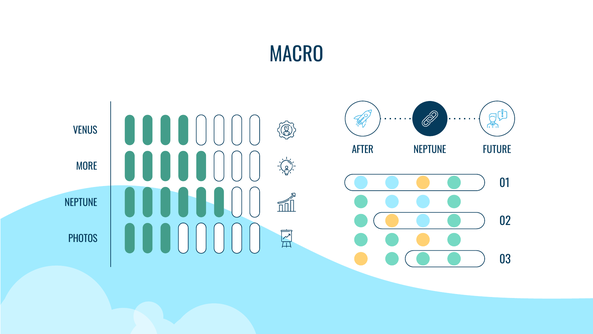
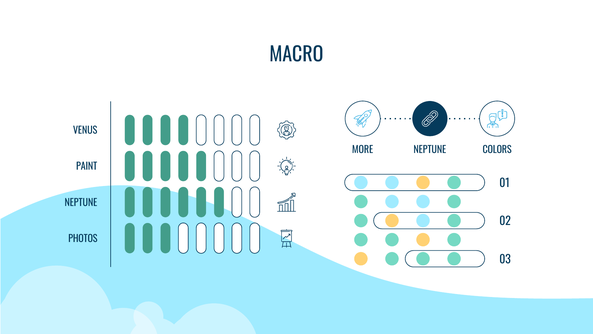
AFTER: AFTER -> MORE (363, 150)
FUTURE: FUTURE -> COLORS (497, 150)
MORE: MORE -> PAINT (87, 167)
